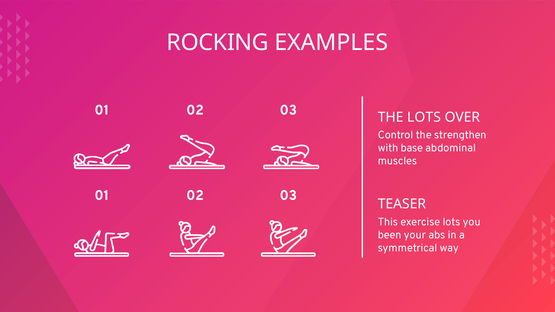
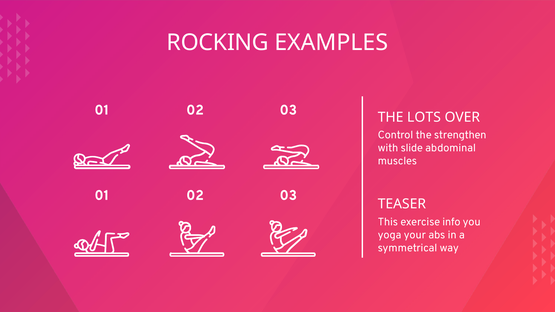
base: base -> slide (412, 148)
exercise lots: lots -> info (451, 222)
been: been -> yoga (390, 235)
